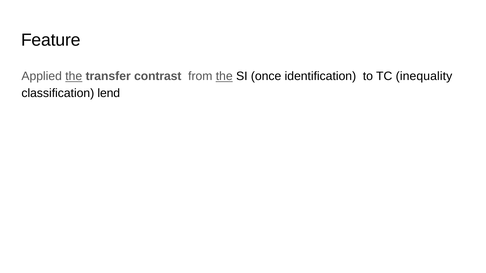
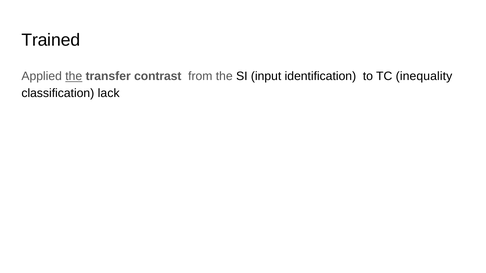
Feature: Feature -> Trained (51, 40)
the underline: present -> none (224, 76)
once: once -> input (266, 76)
lend: lend -> lack (109, 93)
